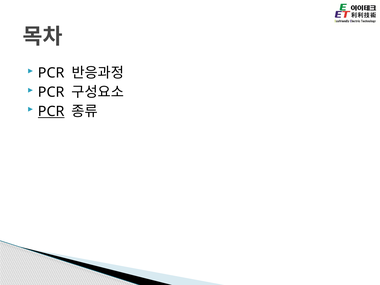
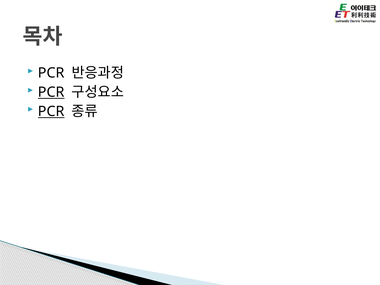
PCR underline: none -> present (51, 92)
